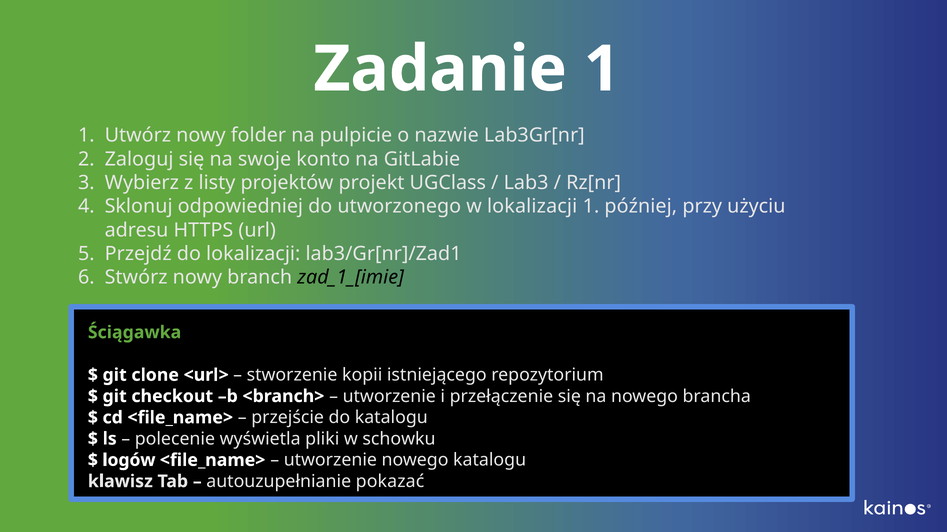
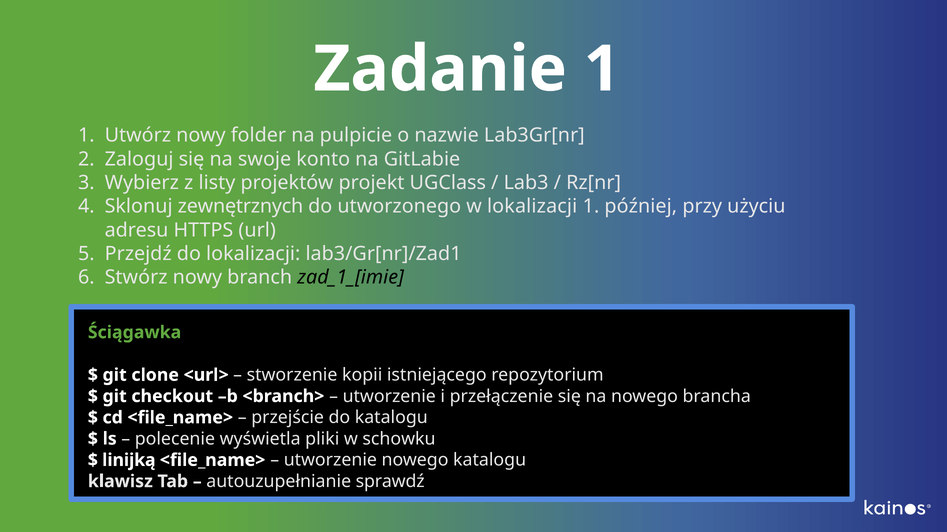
odpowiedniej: odpowiedniej -> zewnętrznych (240, 207)
logów: logów -> linijką (129, 461)
pokazać: pokazać -> sprawdź (390, 482)
